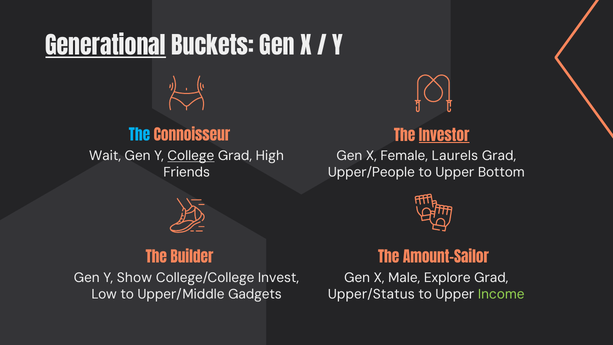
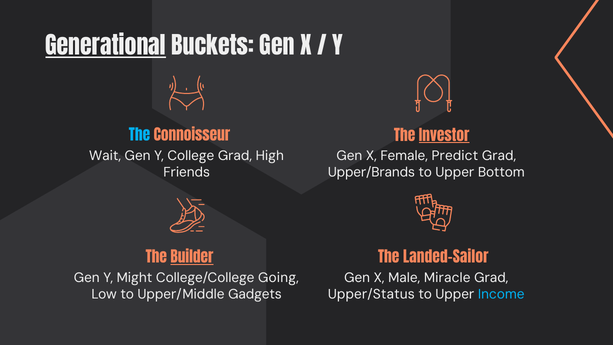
College underline: present -> none (191, 156)
Laurels: Laurels -> Predict (455, 156)
Upper/People: Upper/People -> Upper/Brands (371, 172)
Builder underline: none -> present (192, 258)
Amount-Sailor: Amount-Sailor -> Landed-Sailor (446, 258)
Show: Show -> Might (134, 278)
Invest: Invest -> Going (278, 278)
Explore: Explore -> Miracle (447, 278)
Income colour: light green -> light blue (501, 294)
